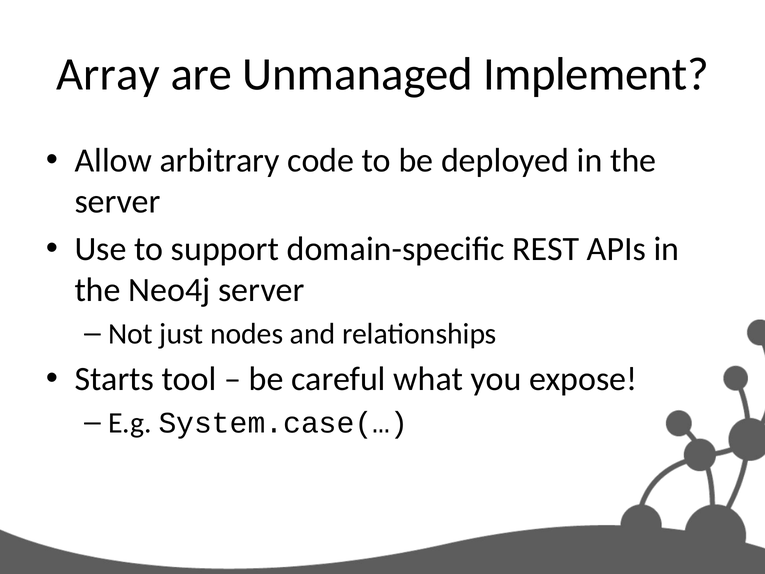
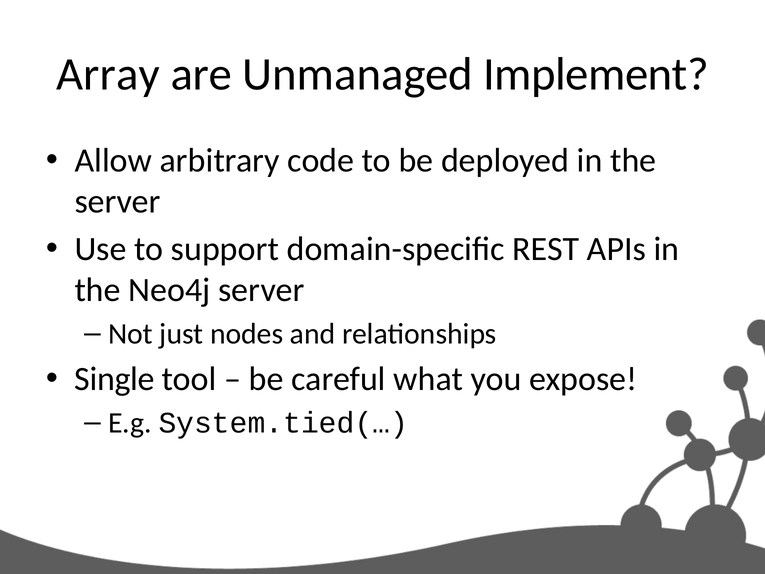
Starts: Starts -> Single (114, 379)
System.case(…: System.case(… -> System.tied(… (283, 423)
